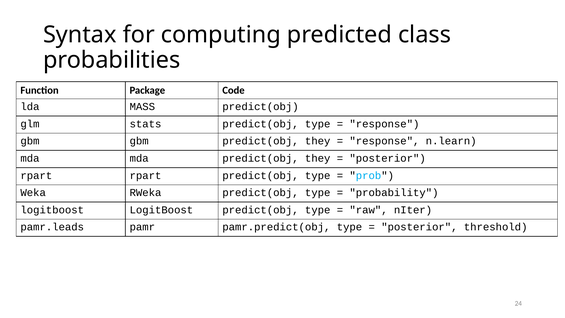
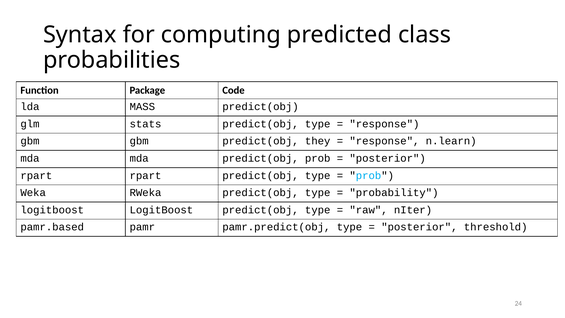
mda predict(obj they: they -> prob (318, 158)
pamr.leads: pamr.leads -> pamr.based (52, 227)
